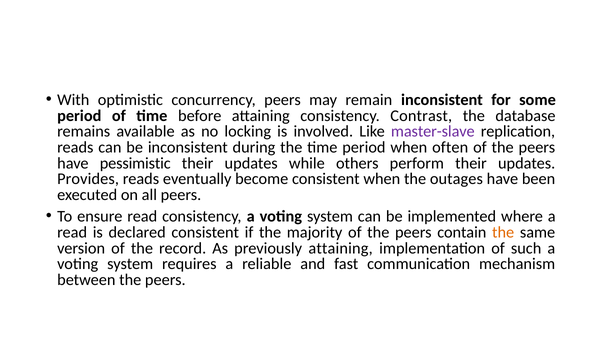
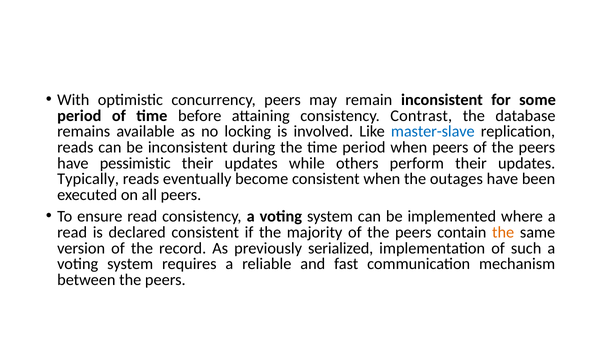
master-slave colour: purple -> blue (433, 131)
when often: often -> peers (450, 147)
Provides: Provides -> Typically (88, 179)
previously attaining: attaining -> serialized (341, 248)
